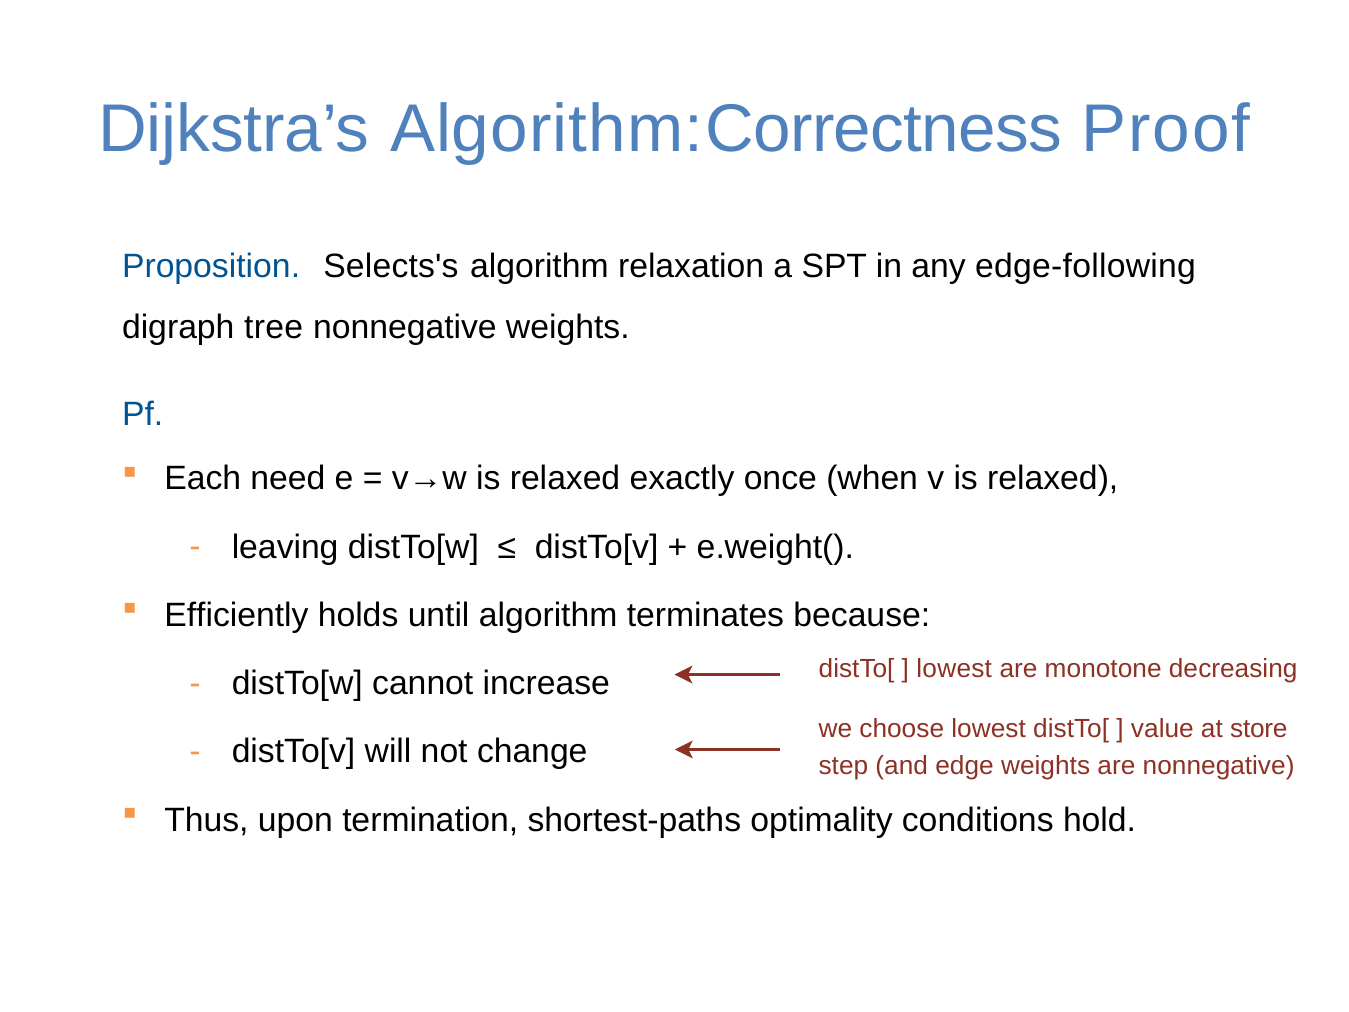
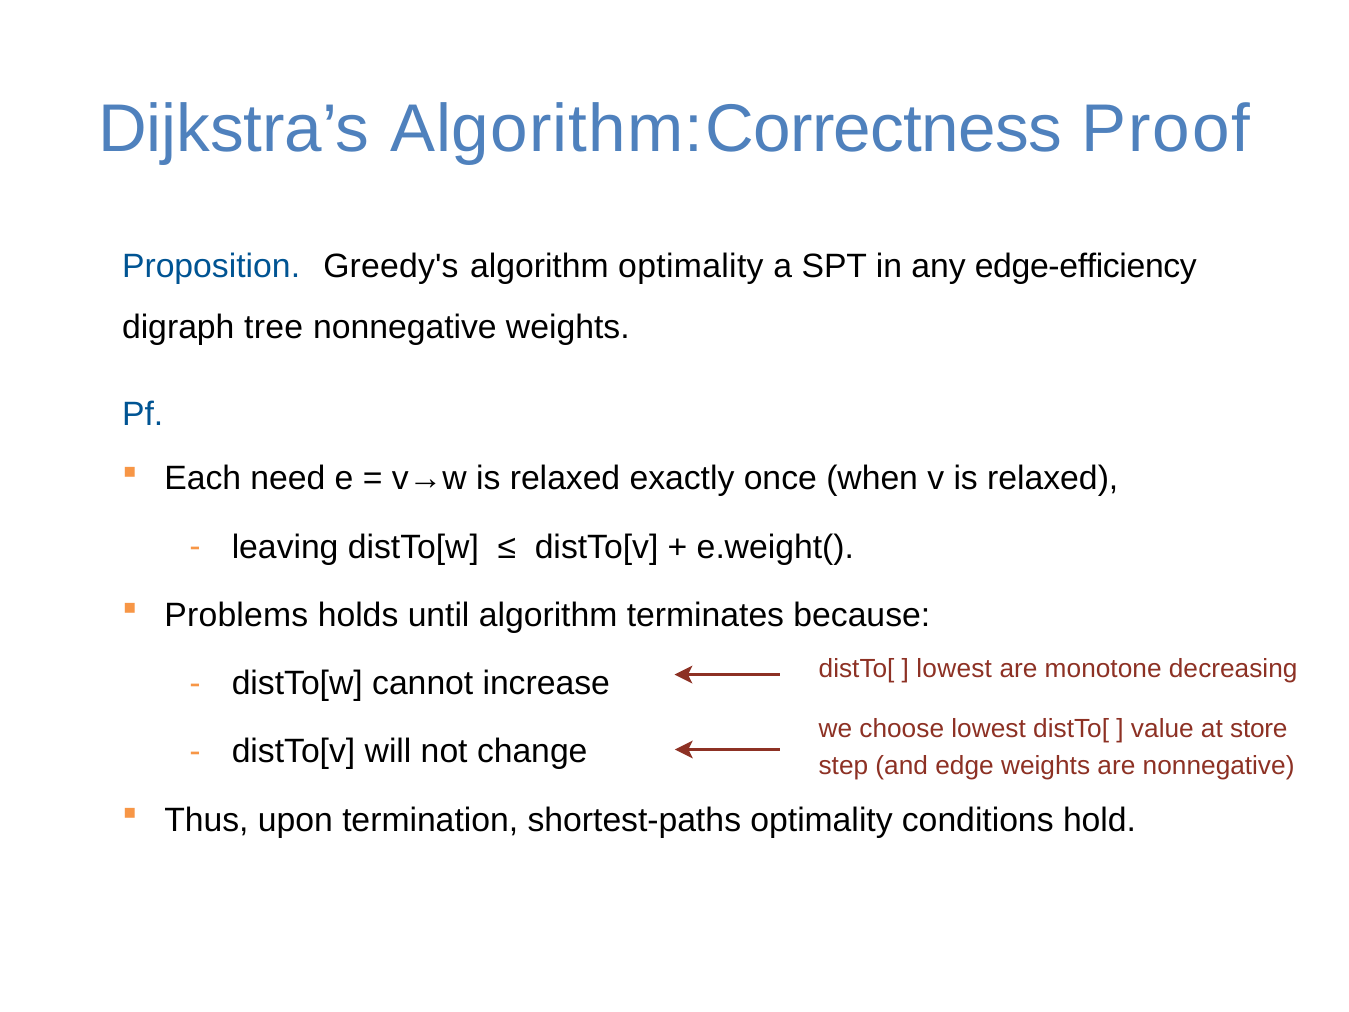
Selects's: Selects's -> Greedy's (391, 266)
algorithm relaxation: relaxation -> optimality (691, 266)
edge-following: edge-following -> edge-efficiency (1086, 266)
Efficiently: Efficiently -> Problems (236, 615)
